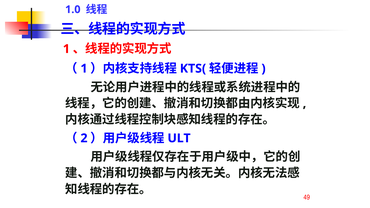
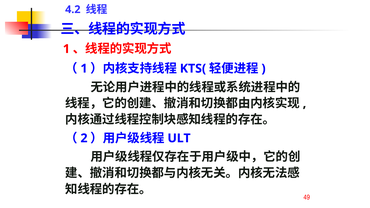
1.0: 1.0 -> 4.2 (73, 10)
